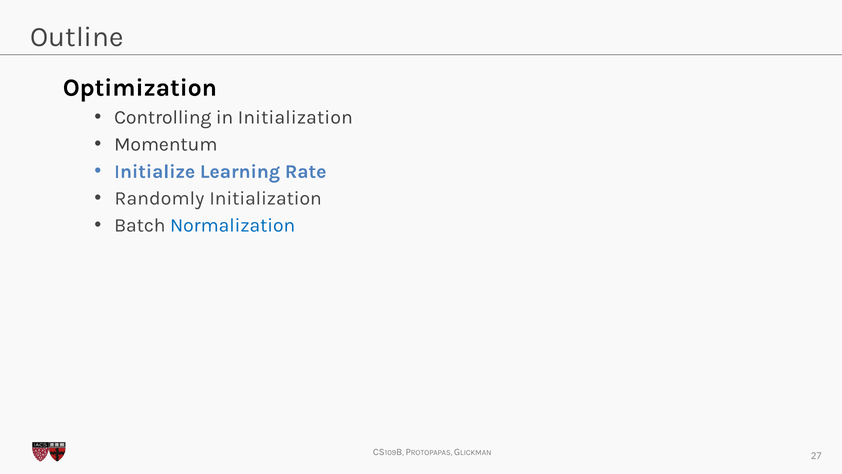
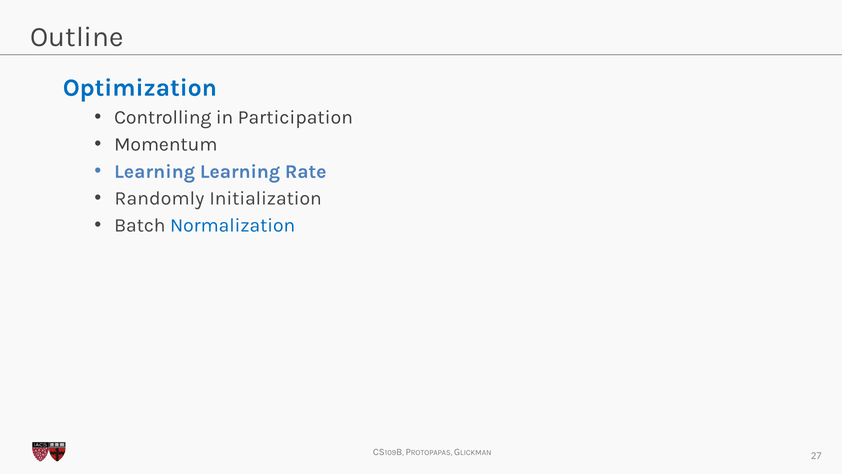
Optimization colour: black -> blue (140, 88)
in Initialization: Initialization -> Participation (295, 117)
Initialize: Initialize -> Learning (155, 171)
